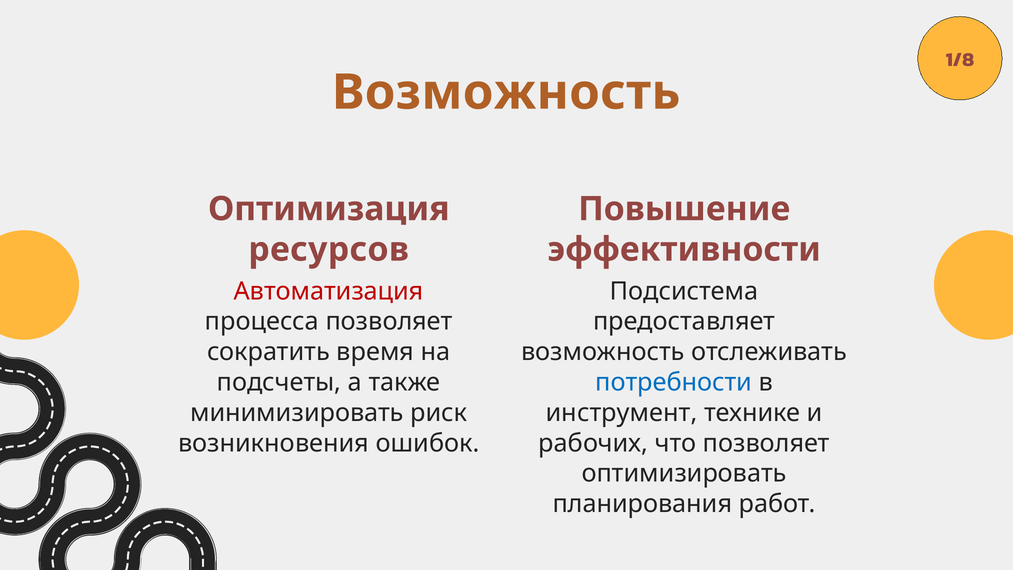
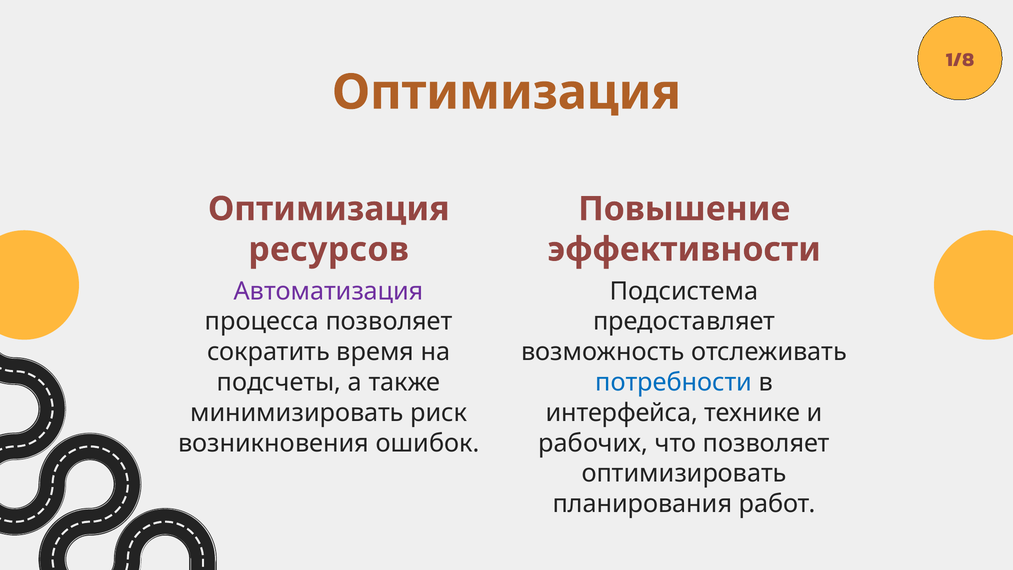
Возможность: Возможность -> Оптимизация (506, 92)
Автоматизация colour: red -> purple (329, 291)
инструмент: инструмент -> интерфейса (622, 413)
